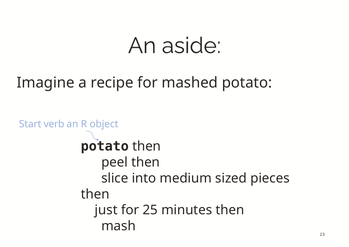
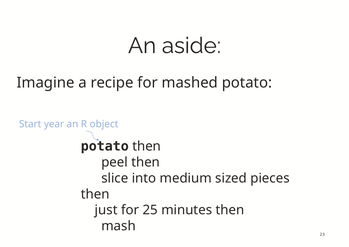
verb: verb -> year (54, 124)
